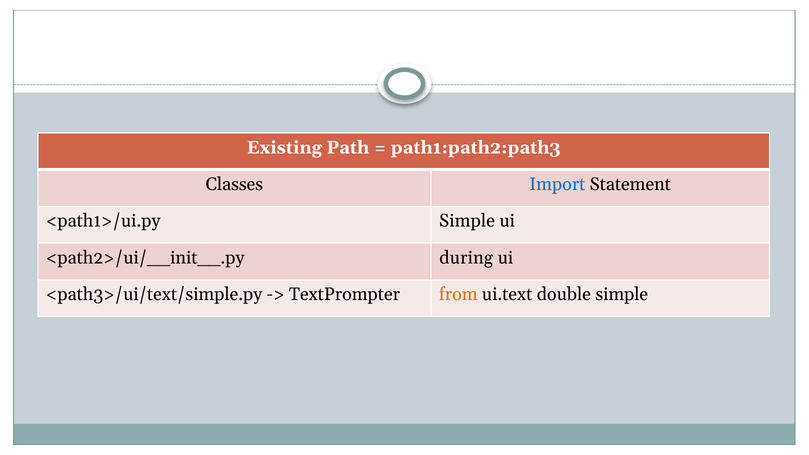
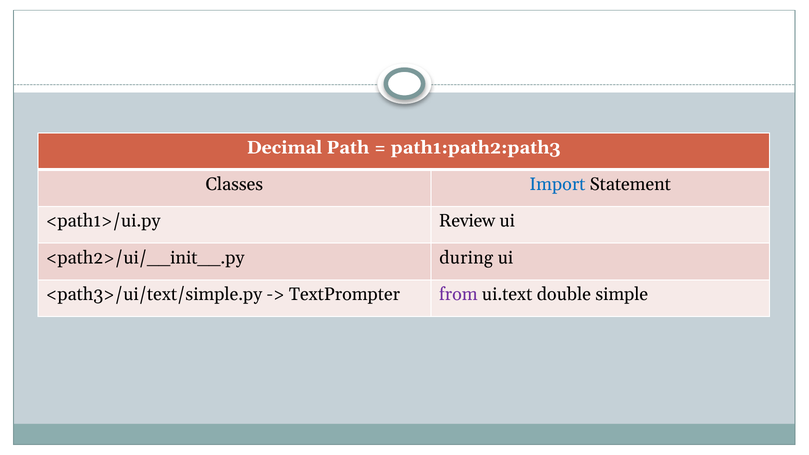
Existing: Existing -> Decimal (284, 148)
<path1>/ui.py Simple: Simple -> Review (467, 221)
from colour: orange -> purple (458, 295)
